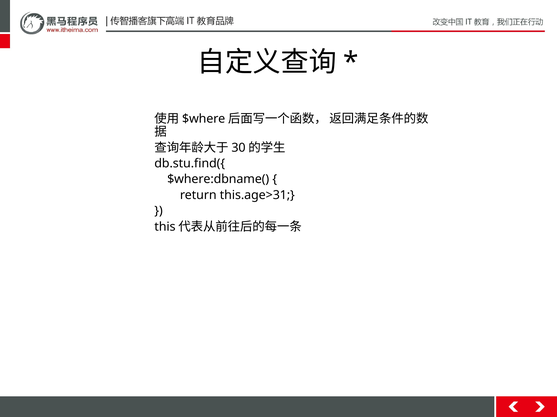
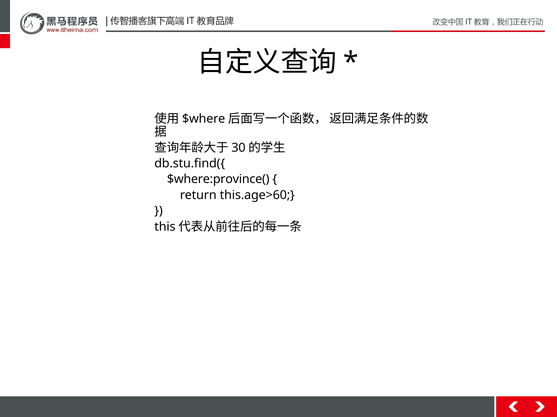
$where:dbname(: $where:dbname( -> $where:province( (218, 180)
this.age>31: this.age>31 -> this.age>60 (257, 195)
